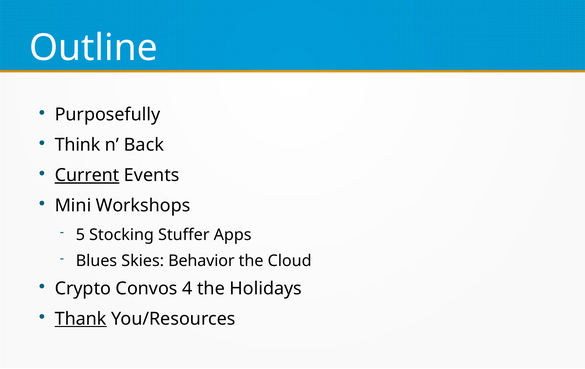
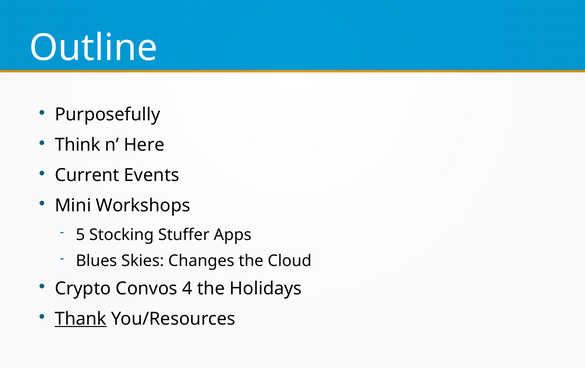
Back: Back -> Here (144, 145)
Current underline: present -> none (87, 175)
Behavior: Behavior -> Changes (201, 261)
